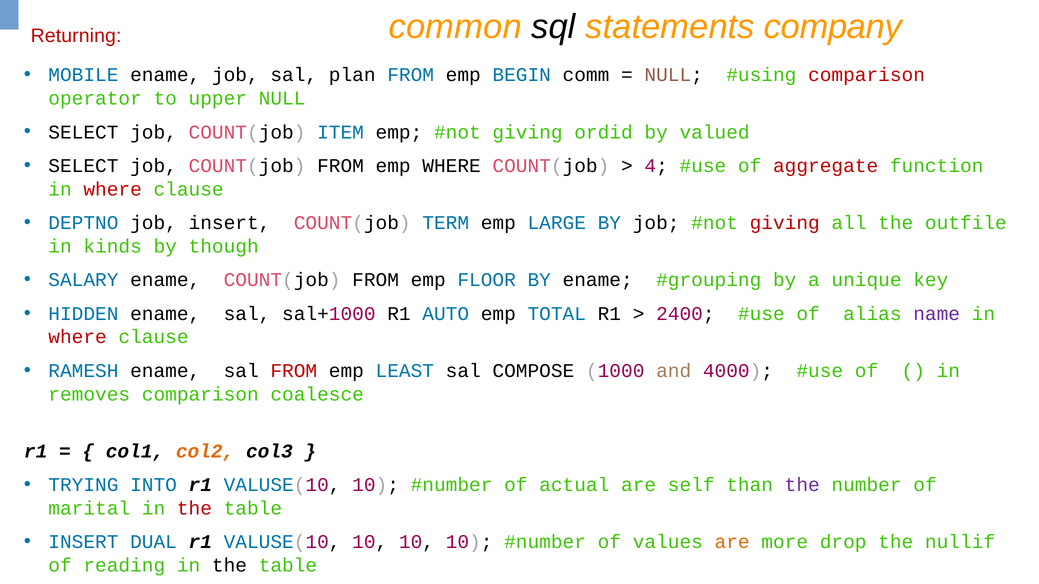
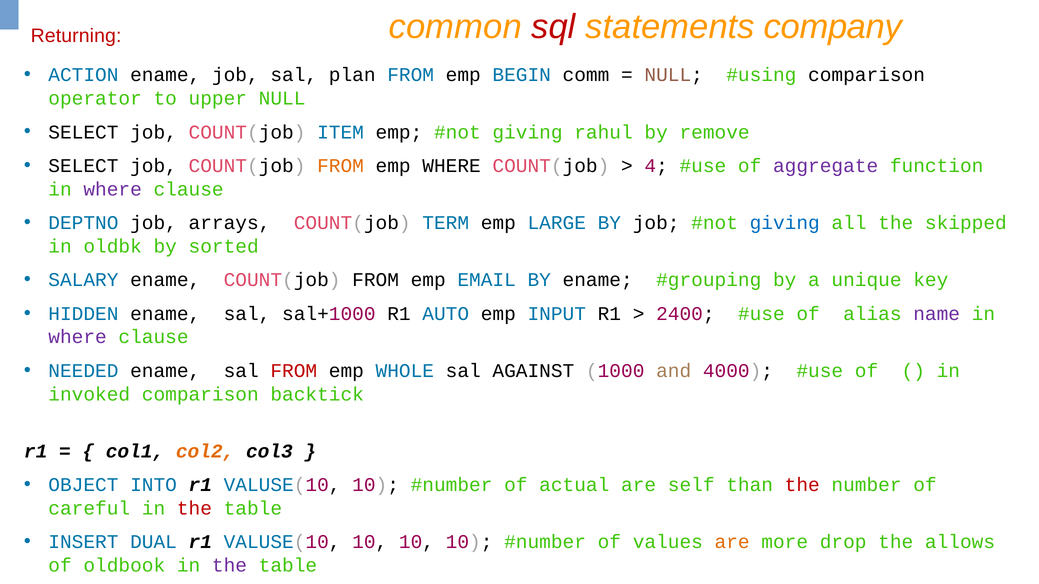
sql colour: black -> red (553, 27)
MOBILE: MOBILE -> ACTION (83, 75)
comparison colour: red -> black (867, 75)
ordid: ordid -> rahul (604, 132)
valued: valued -> remove (715, 132)
FROM colour: black -> orange (341, 166)
aggregate colour: red -> purple (826, 166)
where colour: red -> purple (113, 189)
job insert: insert -> arrays (229, 223)
giving colour: red -> blue (785, 223)
outfile: outfile -> skipped (966, 223)
kinds: kinds -> oldbk (113, 246)
though: though -> sorted (224, 246)
FLOOR: FLOOR -> EMAIL (487, 280)
TOTAL: TOTAL -> INPUT (557, 314)
where colour: red -> purple (78, 337)
RAMESH: RAMESH -> NEEDED (83, 371)
LEAST: LEAST -> WHOLE (405, 371)
COMPOSE: COMPOSE -> AGAINST (533, 371)
removes: removes -> invoked (89, 394)
coalesce: coalesce -> backtick (317, 394)
TRYING: TRYING -> OBJECT (83, 485)
the colour: purple -> red (802, 485)
marital: marital -> careful (89, 509)
nullif: nullif -> allows (960, 542)
reading: reading -> oldbook (124, 566)
the colour: black -> purple (229, 566)
